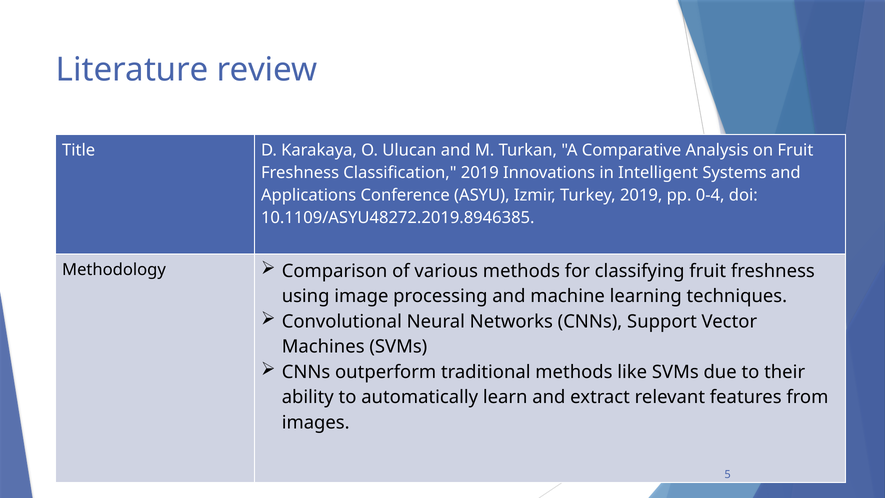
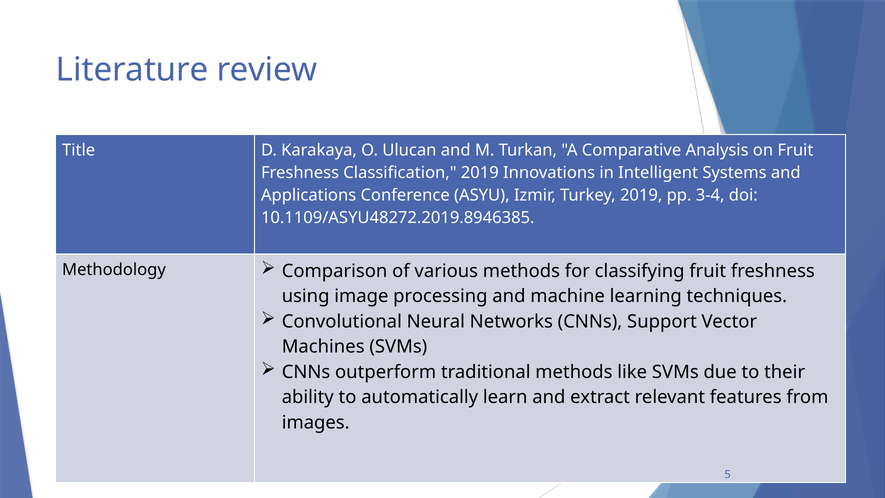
0-4: 0-4 -> 3-4 (710, 195)
